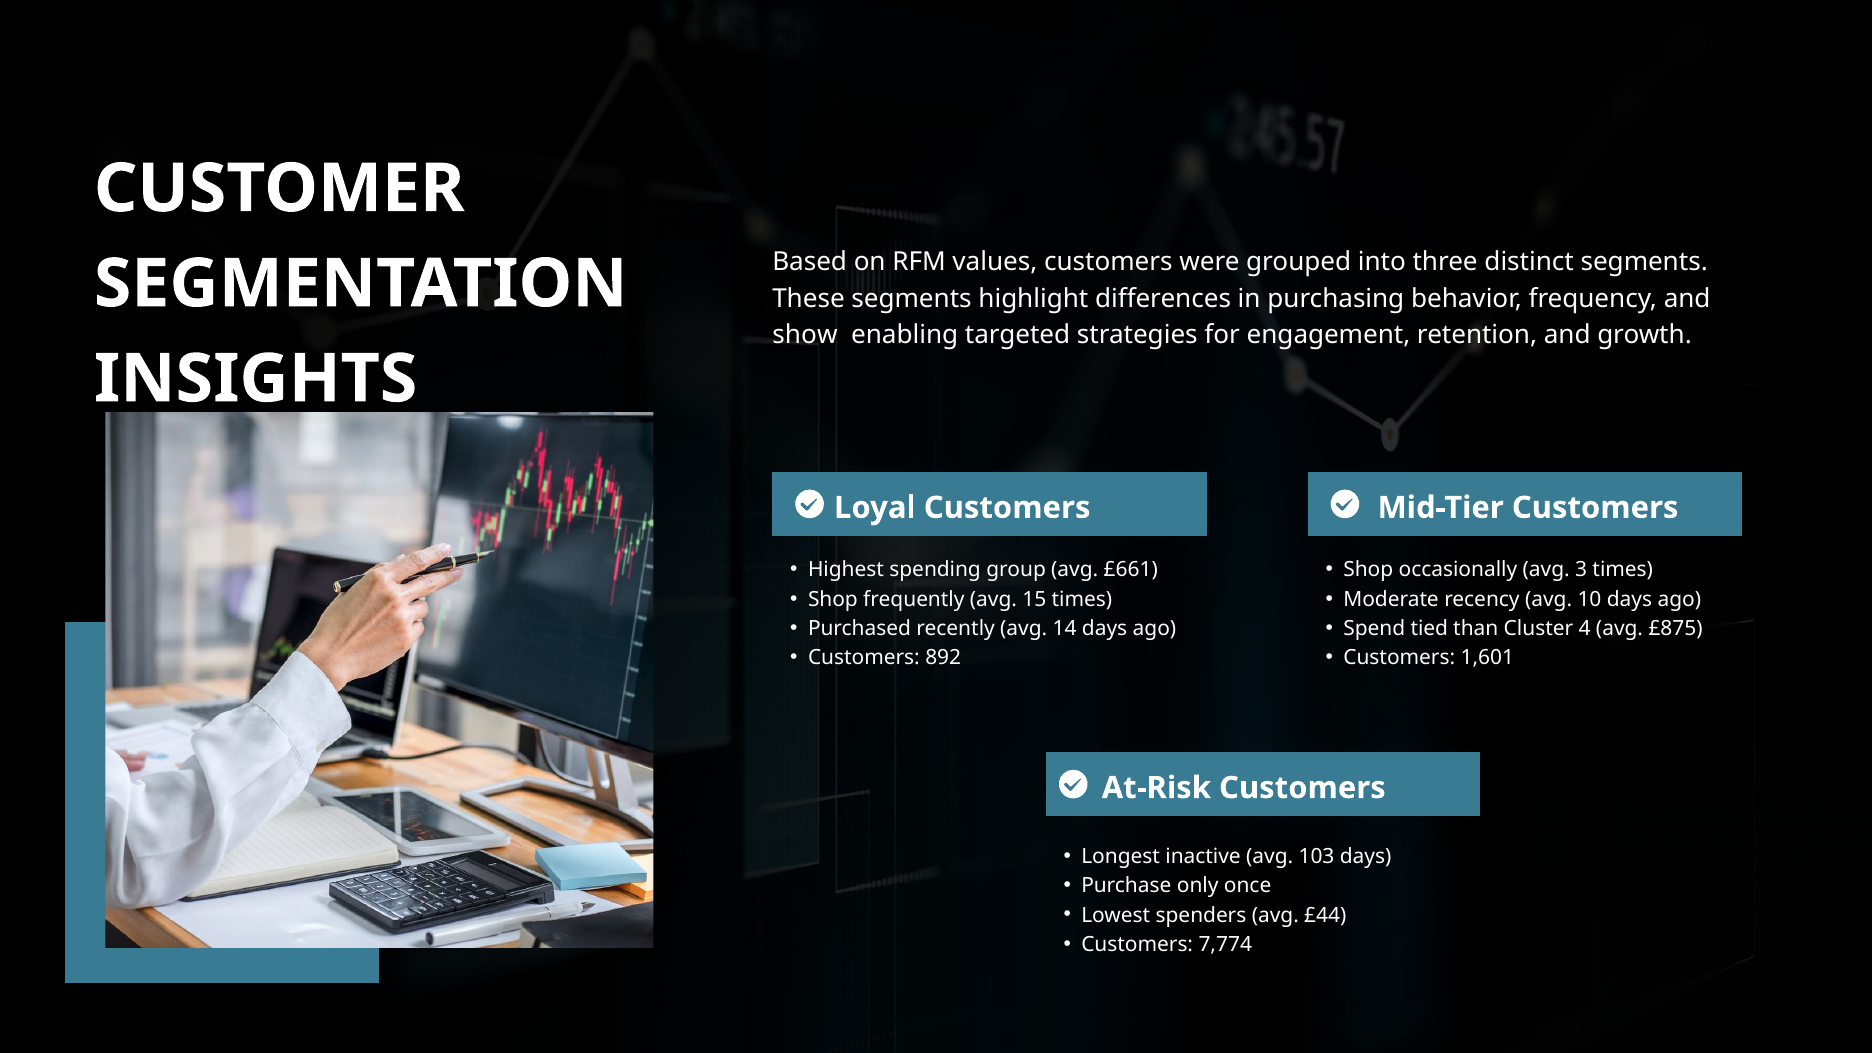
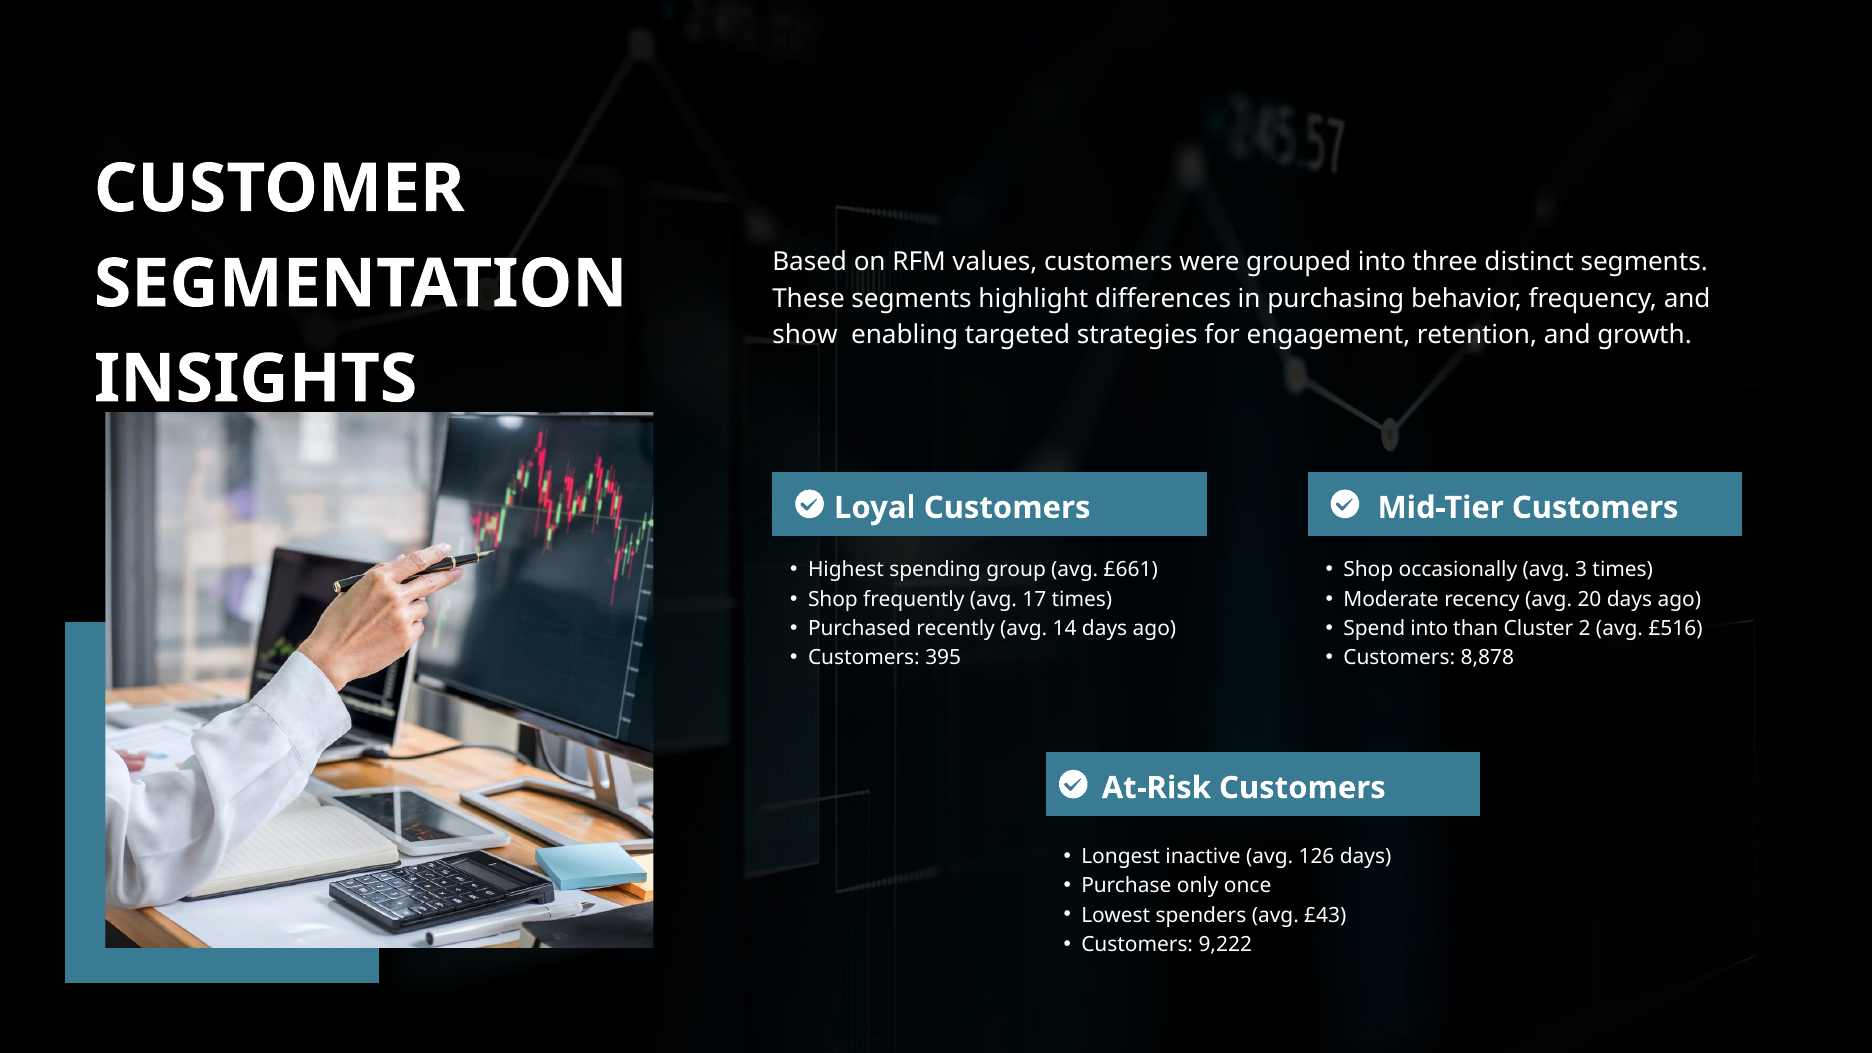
15: 15 -> 17 (1034, 599)
10: 10 -> 20 (1590, 599)
Spend tied: tied -> into (1429, 629)
4: 4 -> 2 (1585, 629)
£875: £875 -> £516 (1676, 629)
892: 892 -> 395 (943, 658)
1,601: 1,601 -> 8,878 (1487, 658)
103: 103 -> 126 (1317, 856)
£44: £44 -> £43 (1325, 915)
7,774: 7,774 -> 9,222 (1225, 944)
